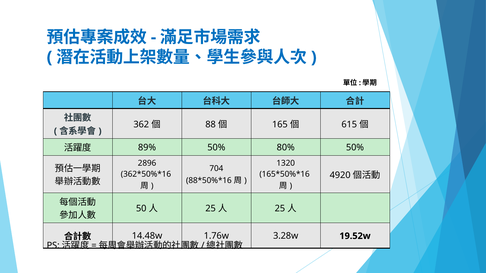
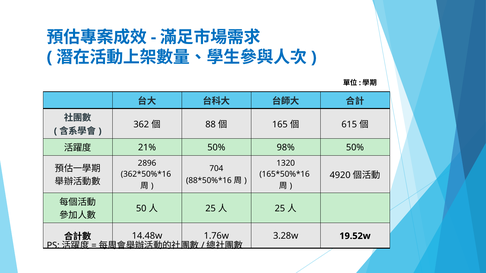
89%: 89% -> 21% (147, 148)
80%: 80% -> 98% (286, 148)
